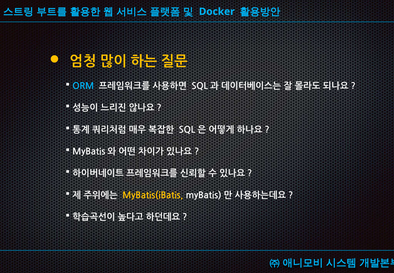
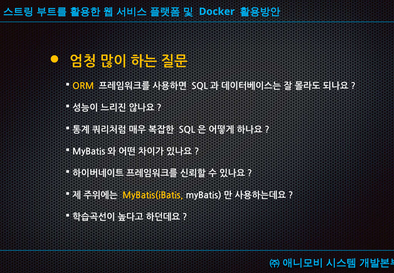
ORM colour: light blue -> yellow (83, 86)
